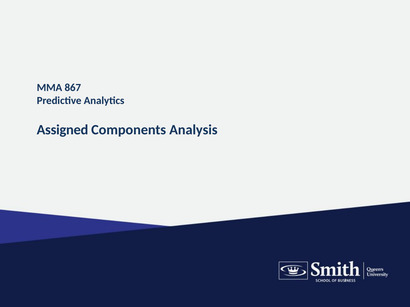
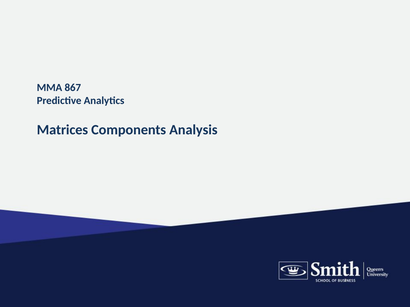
Assigned: Assigned -> Matrices (62, 130)
